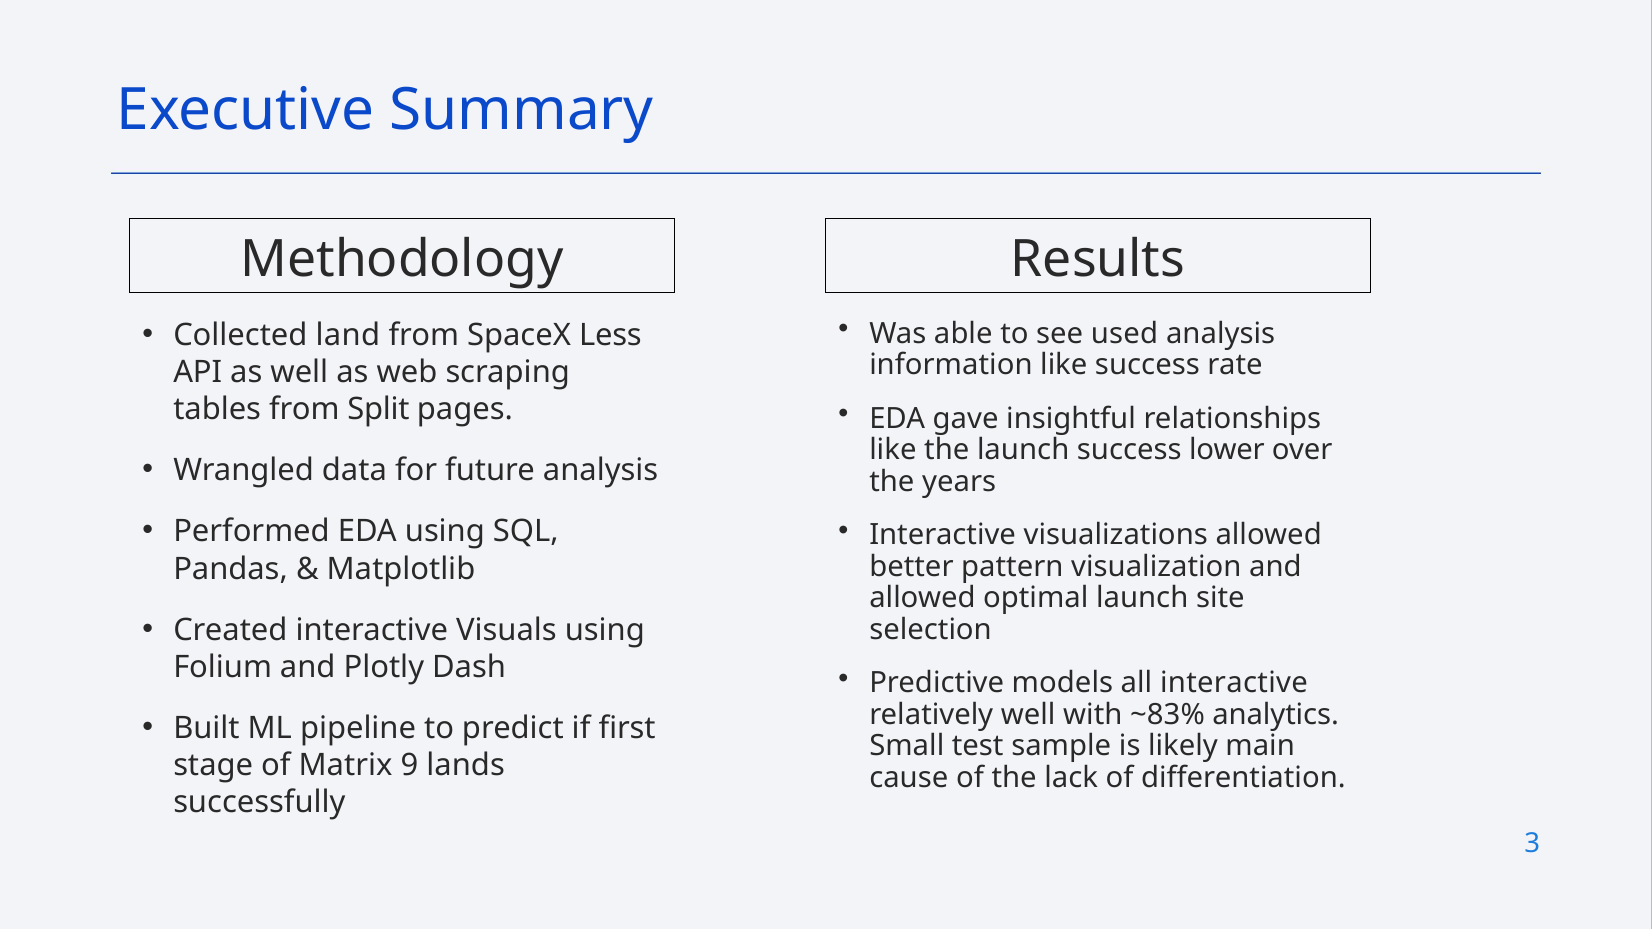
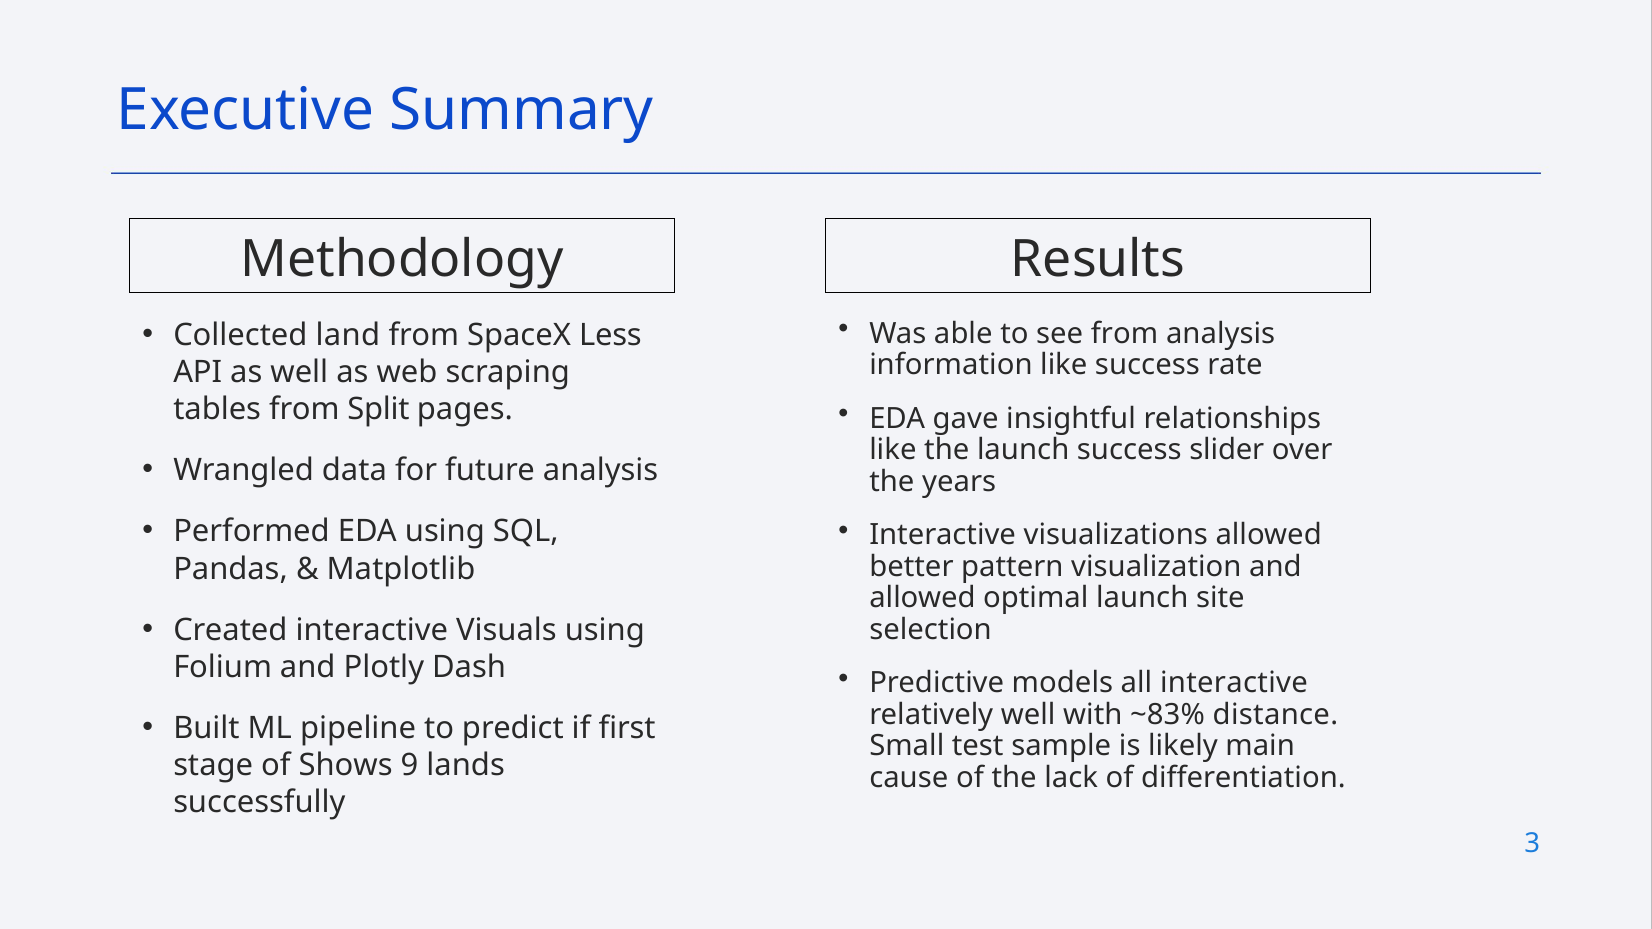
see used: used -> from (1125, 334)
lower: lower -> slider (1227, 450)
analytics: analytics -> distance (1275, 715)
Matrix: Matrix -> Shows (346, 766)
